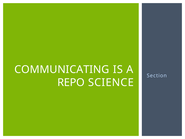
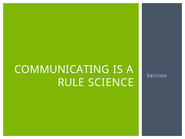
REPO: REPO -> RULE (71, 82)
